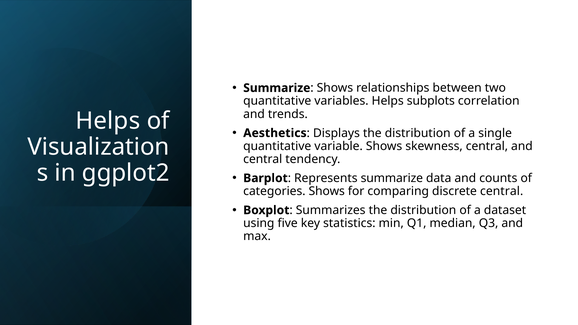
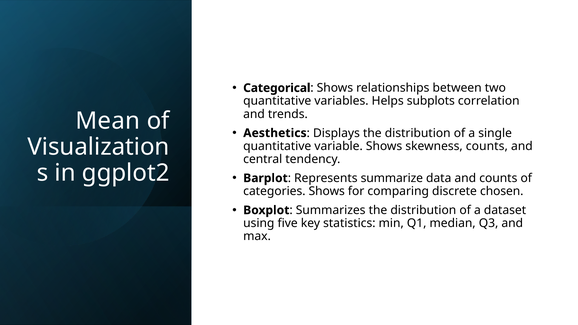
Summarize: Summarize -> Categorical (277, 88)
Helps: Helps -> Mean (108, 121)
skewness central: central -> counts (487, 146)
discrete central: central -> chosen (502, 191)
